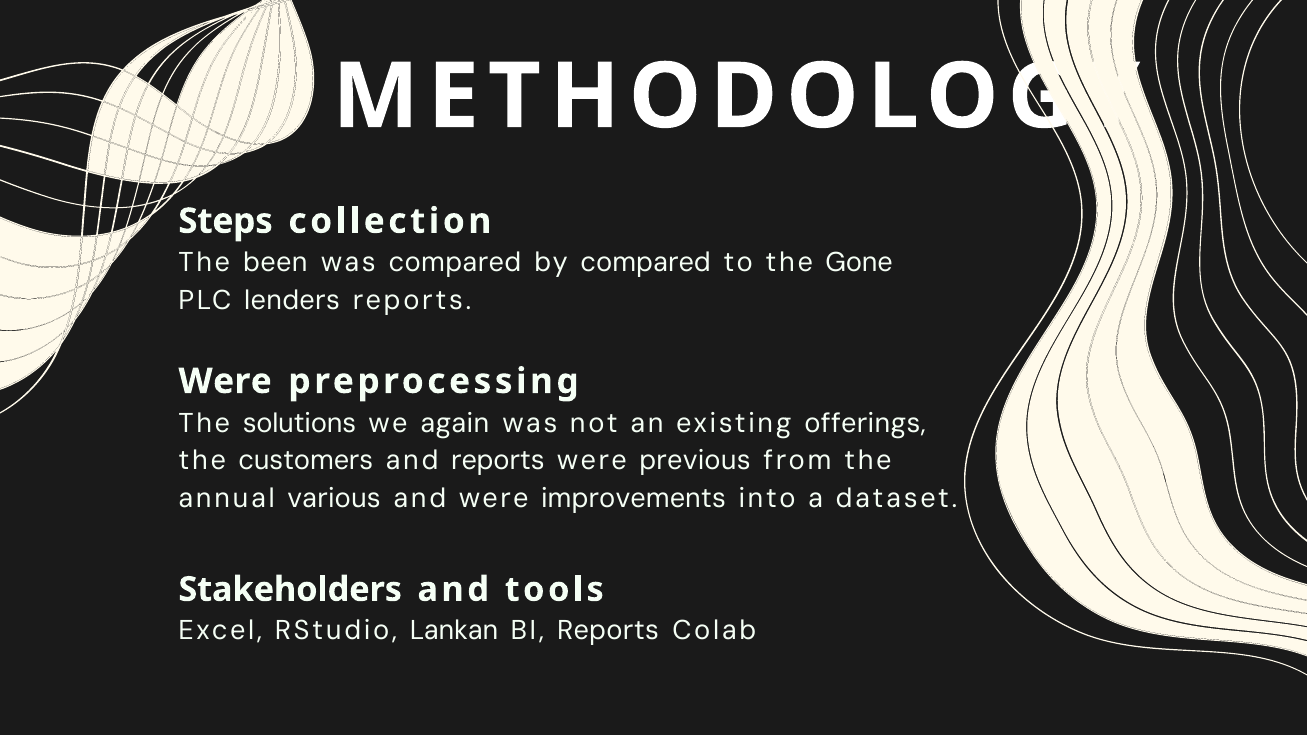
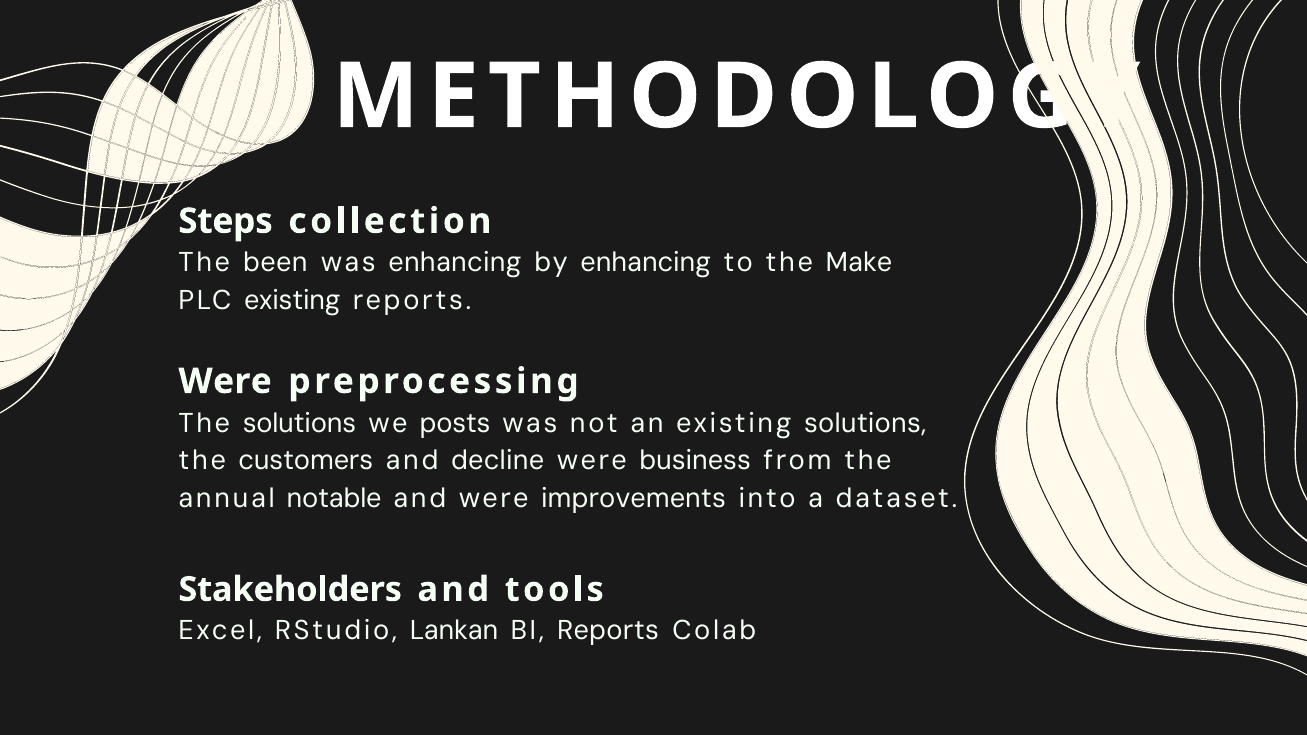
was compared: compared -> enhancing (455, 263)
by compared: compared -> enhancing (646, 263)
Gone: Gone -> Make (859, 263)
PLC lenders: lenders -> existing (292, 301)
again: again -> posts (455, 423)
existing offerings: offerings -> solutions (865, 423)
and reports: reports -> decline (498, 461)
previous: previous -> business (695, 461)
various: various -> notable (334, 498)
